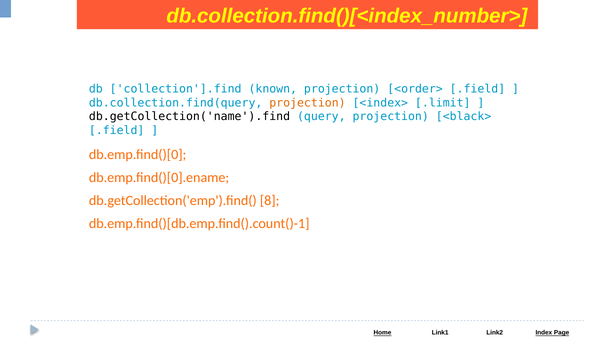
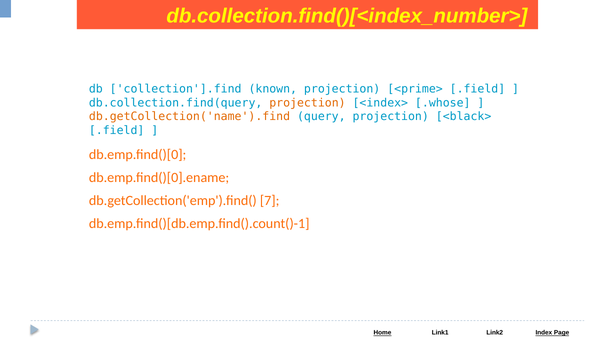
<order>: <order> -> <prime> (415, 89)
.limit: .limit -> .whose (443, 103)
db.getCollection('name').find colour: black -> orange (190, 117)
8: 8 -> 7 (270, 201)
